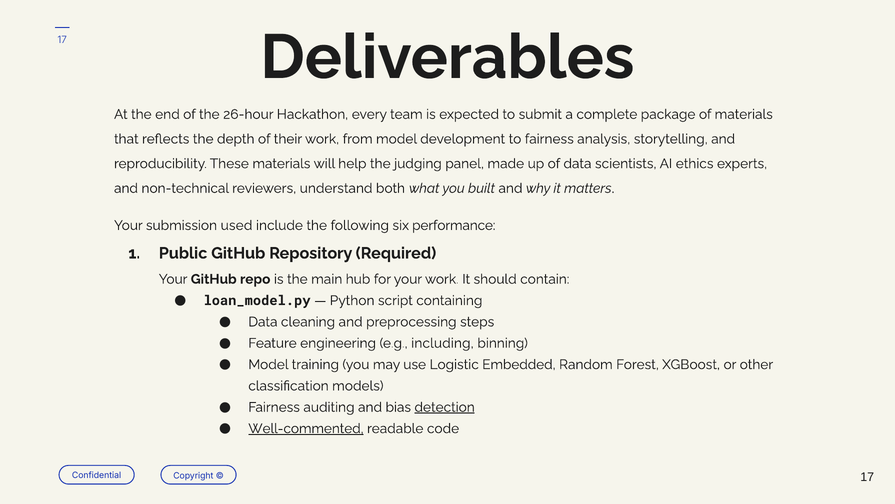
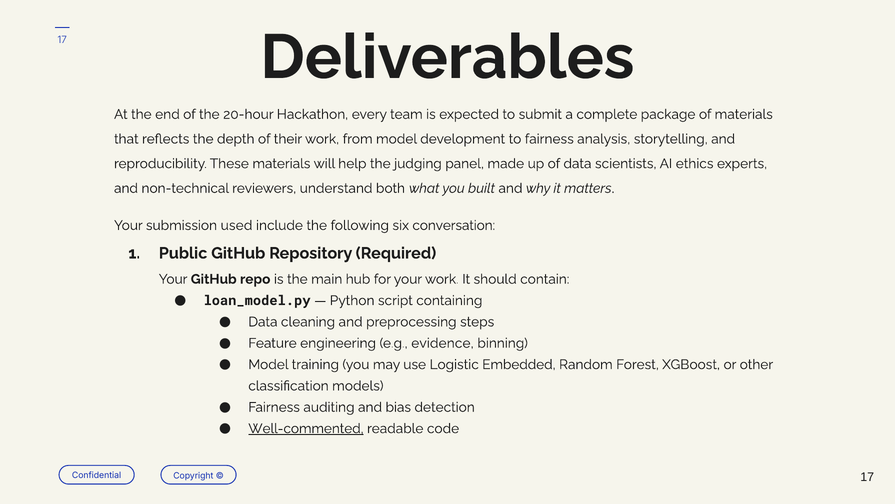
26-hour: 26-hour -> 20-hour (248, 114)
performance: performance -> conversation (454, 225)
including: including -> evidence (442, 343)
detection underline: present -> none (445, 407)
